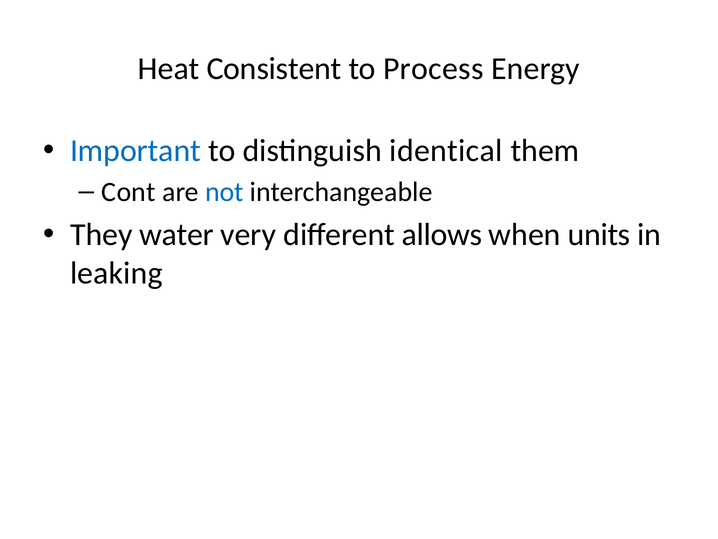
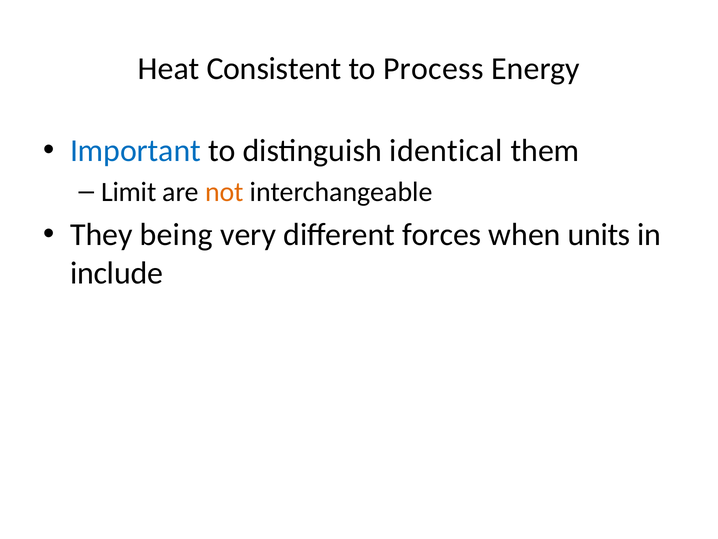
Cont: Cont -> Limit (129, 192)
not colour: blue -> orange (224, 192)
water: water -> being (176, 234)
allows: allows -> forces (442, 234)
leaking: leaking -> include (117, 273)
